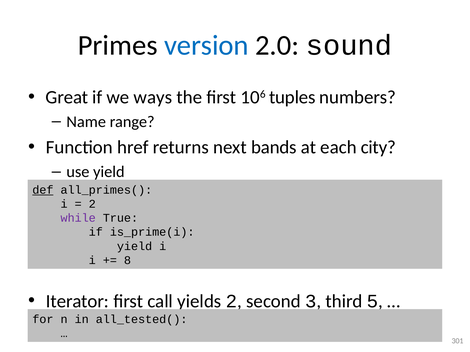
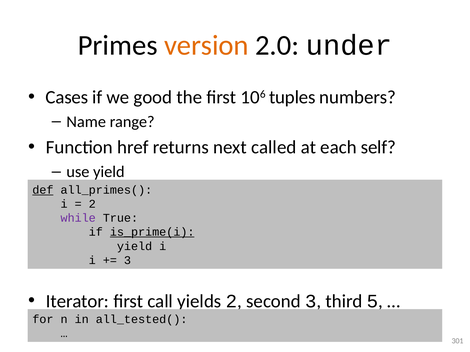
version colour: blue -> orange (206, 45)
sound: sound -> under (349, 45)
Great: Great -> Cases (67, 97)
ways: ways -> good (153, 97)
bands: bands -> called (274, 147)
city: city -> self (378, 147)
is_prime(i underline: none -> present (152, 232)
8: 8 -> 3 (128, 261)
